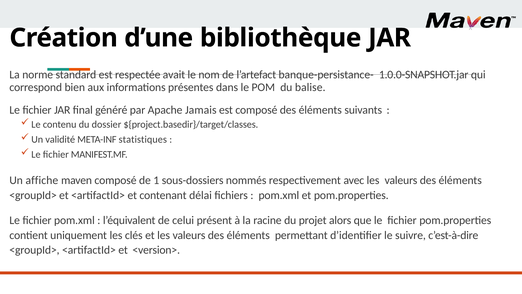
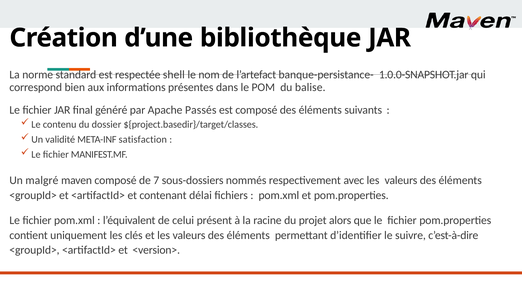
avait: avait -> shell (174, 75)
Jamais: Jamais -> Passés (201, 110)
statistiques: statistiques -> satisfaction (143, 139)
affiche: affiche -> malgré (42, 180)
1: 1 -> 7 (156, 180)
